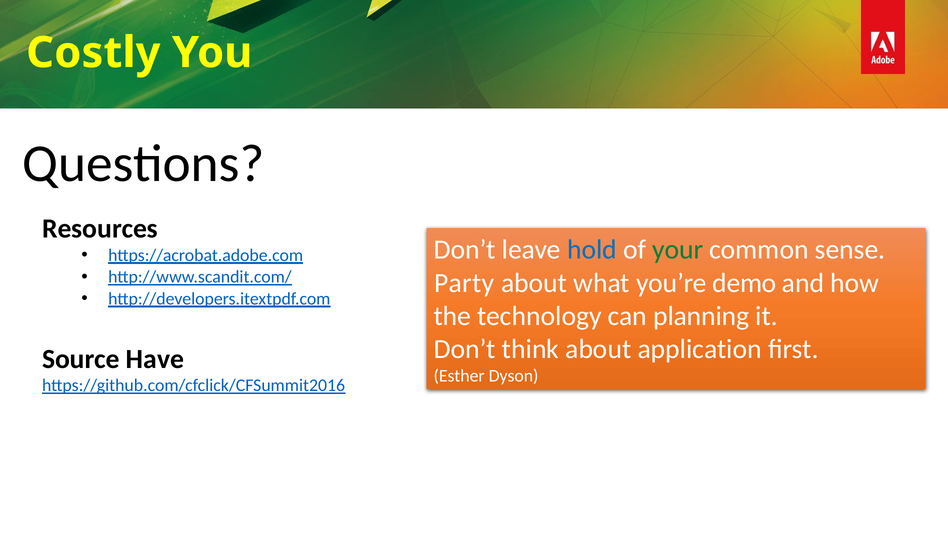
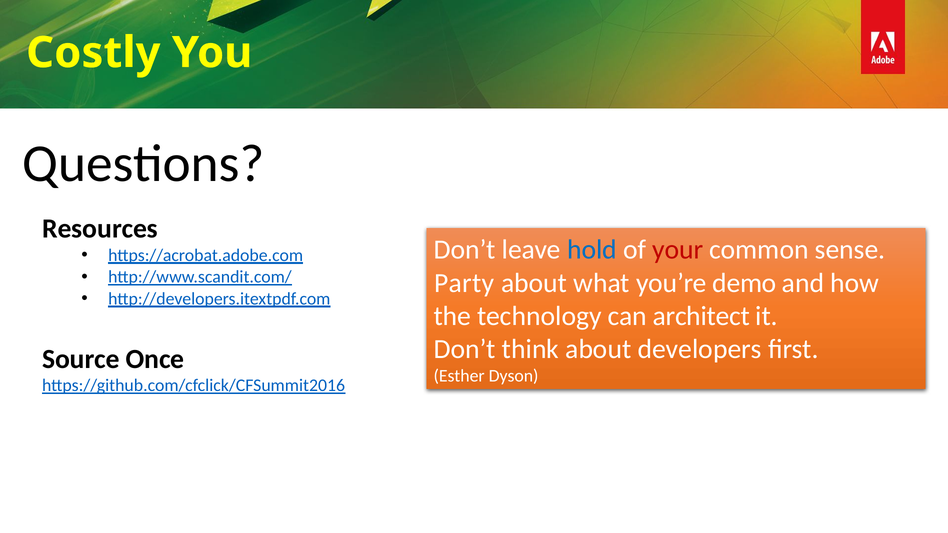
your colour: green -> red (678, 250)
planning: planning -> architect (701, 316)
application: application -> developers (700, 350)
Have: Have -> Once (155, 359)
